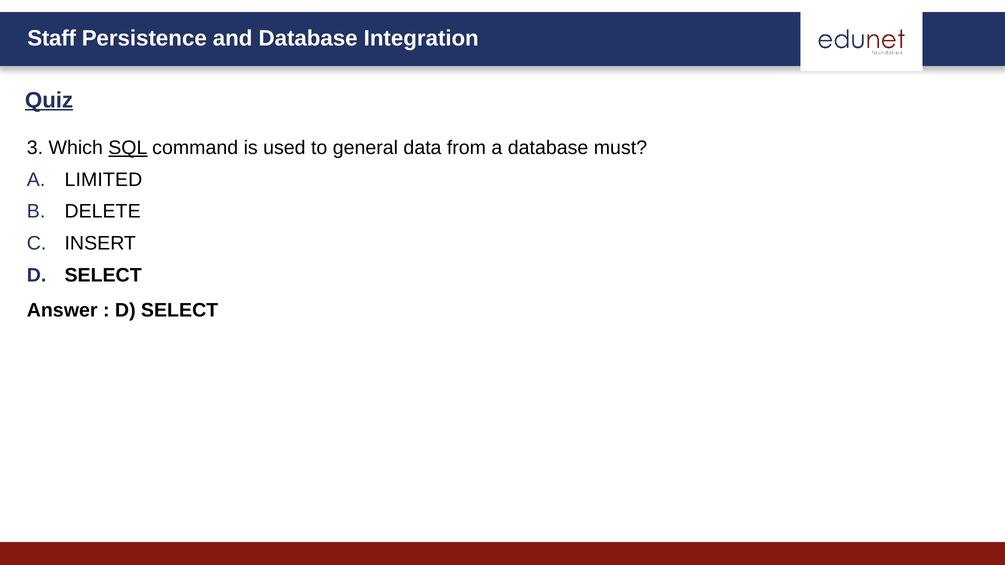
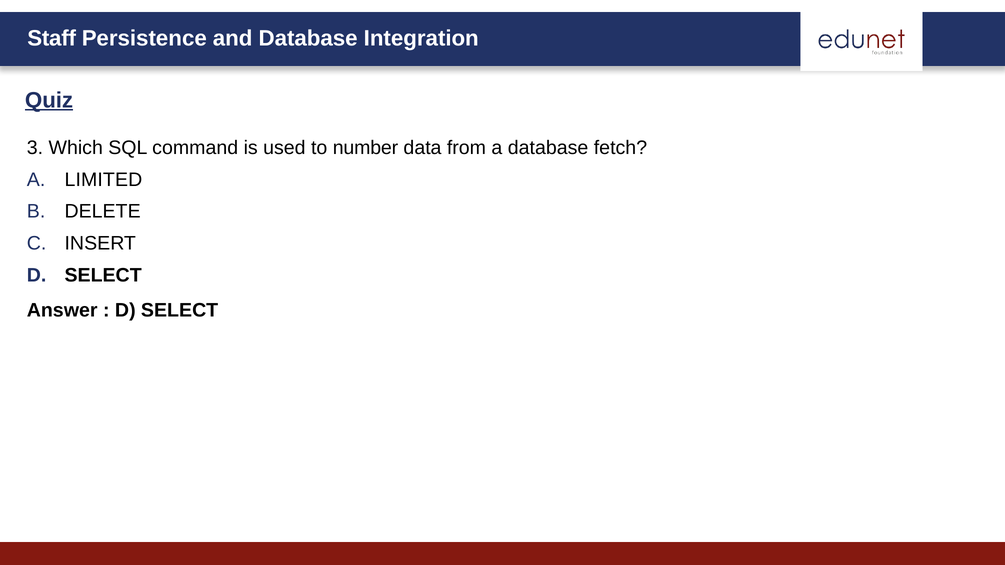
SQL underline: present -> none (128, 148)
general: general -> number (365, 148)
must: must -> fetch (620, 148)
